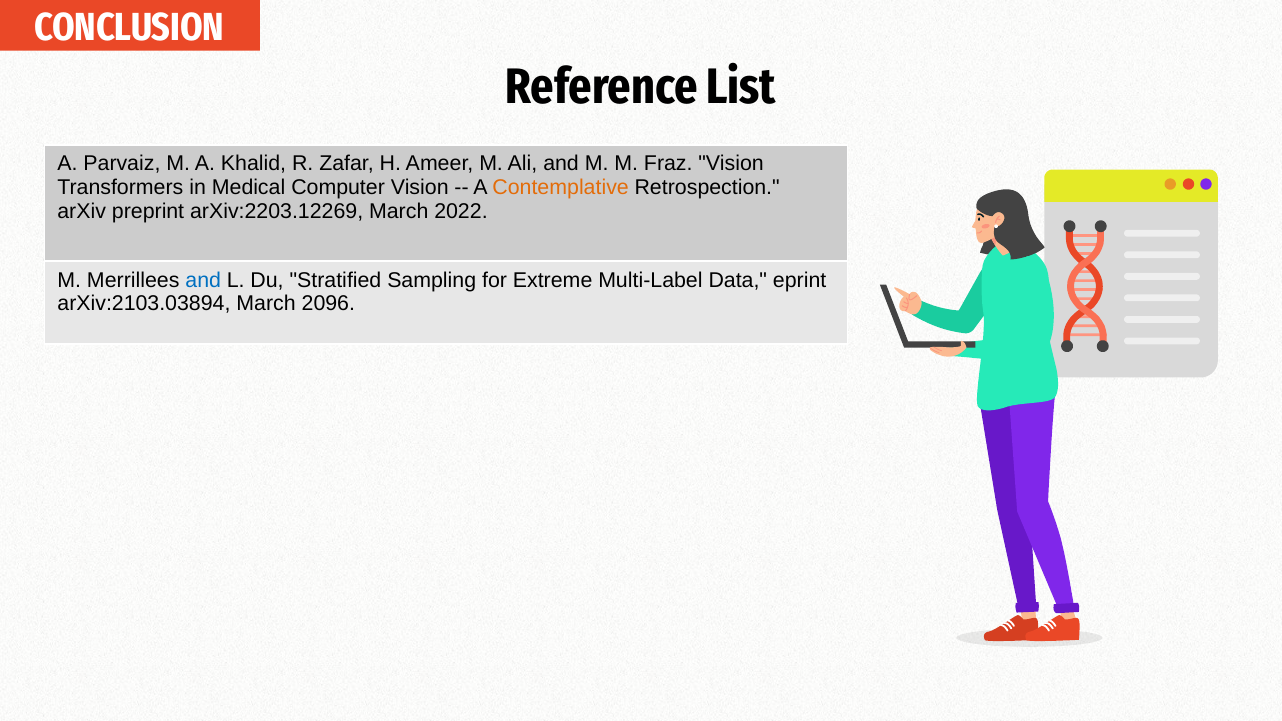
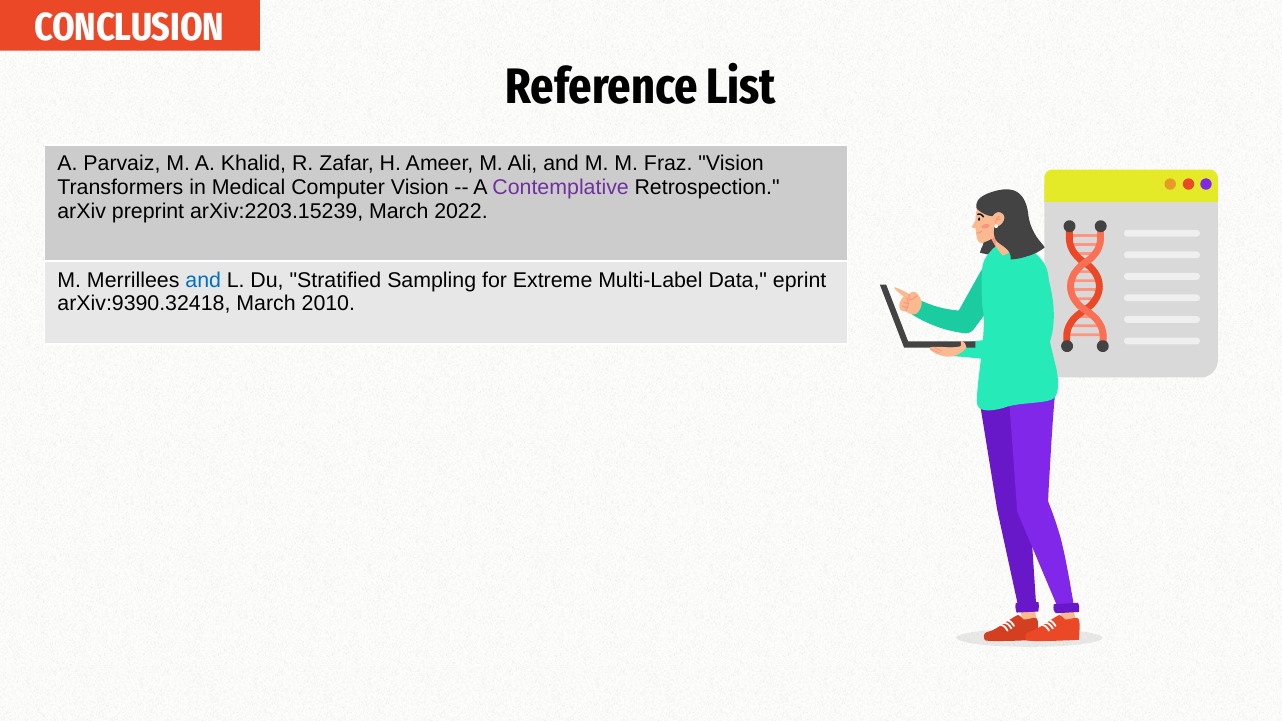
Contemplative colour: orange -> purple (561, 188)
arXiv:2203.12269: arXiv:2203.12269 -> arXiv:2203.15239 (277, 212)
arXiv:2103.03894: arXiv:2103.03894 -> arXiv:9390.32418 (144, 304)
2096: 2096 -> 2010 (328, 304)
